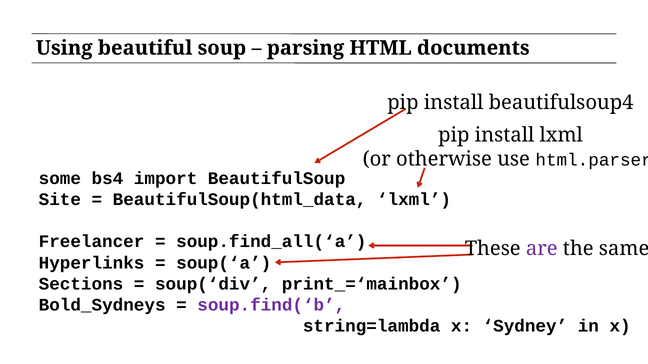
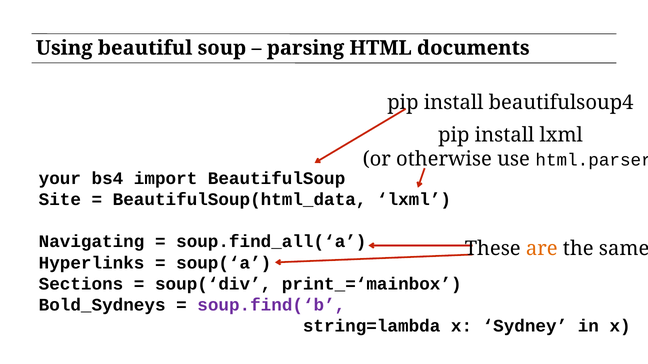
some: some -> your (60, 178)
Freelancer: Freelancer -> Navigating (92, 242)
are colour: purple -> orange (542, 249)
